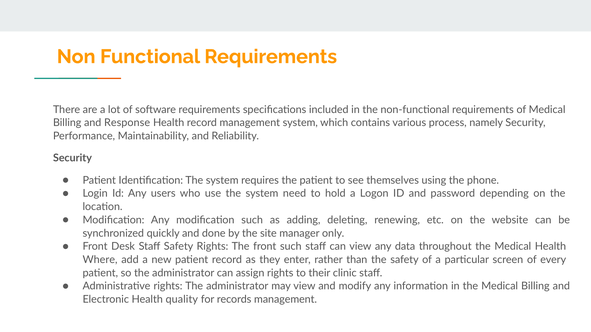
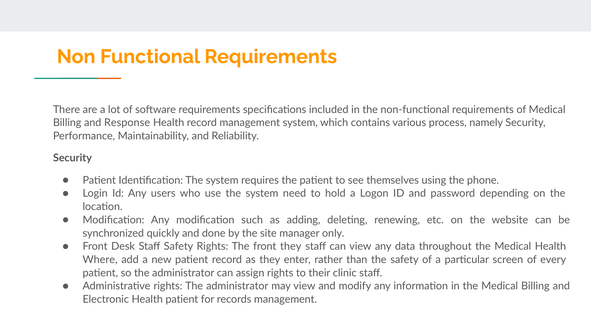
front such: such -> they (291, 247)
Health quality: quality -> patient (182, 300)
